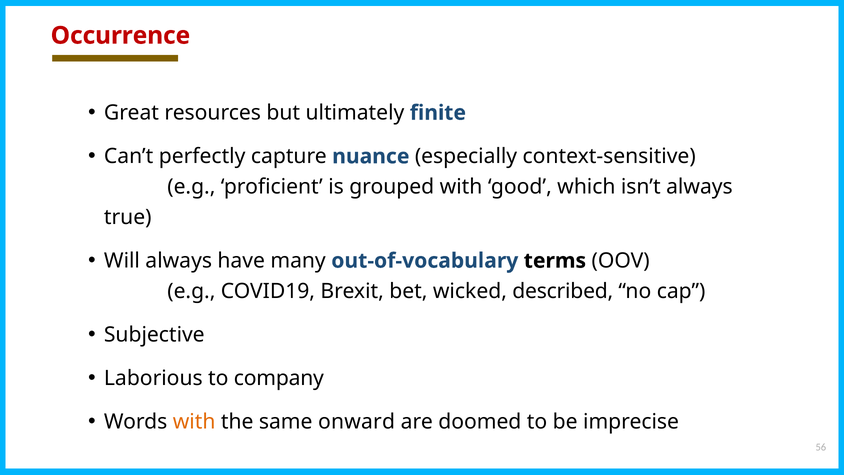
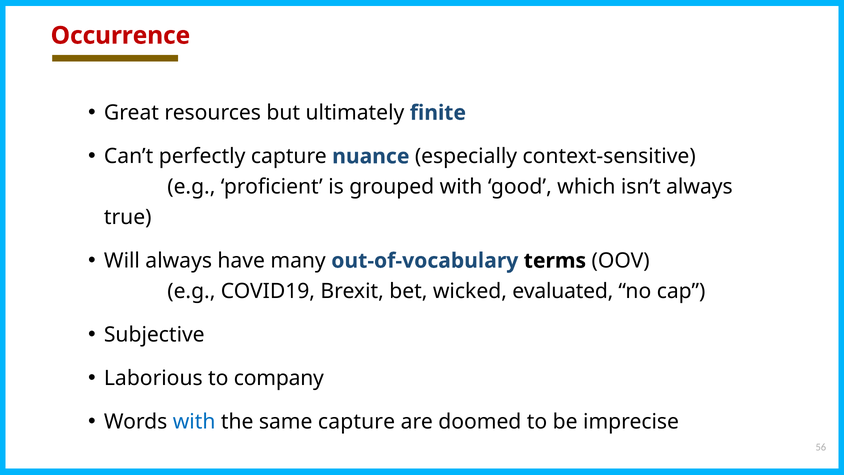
described: described -> evaluated (563, 291)
with colour: orange -> blue (194, 422)
same onward: onward -> capture (357, 422)
